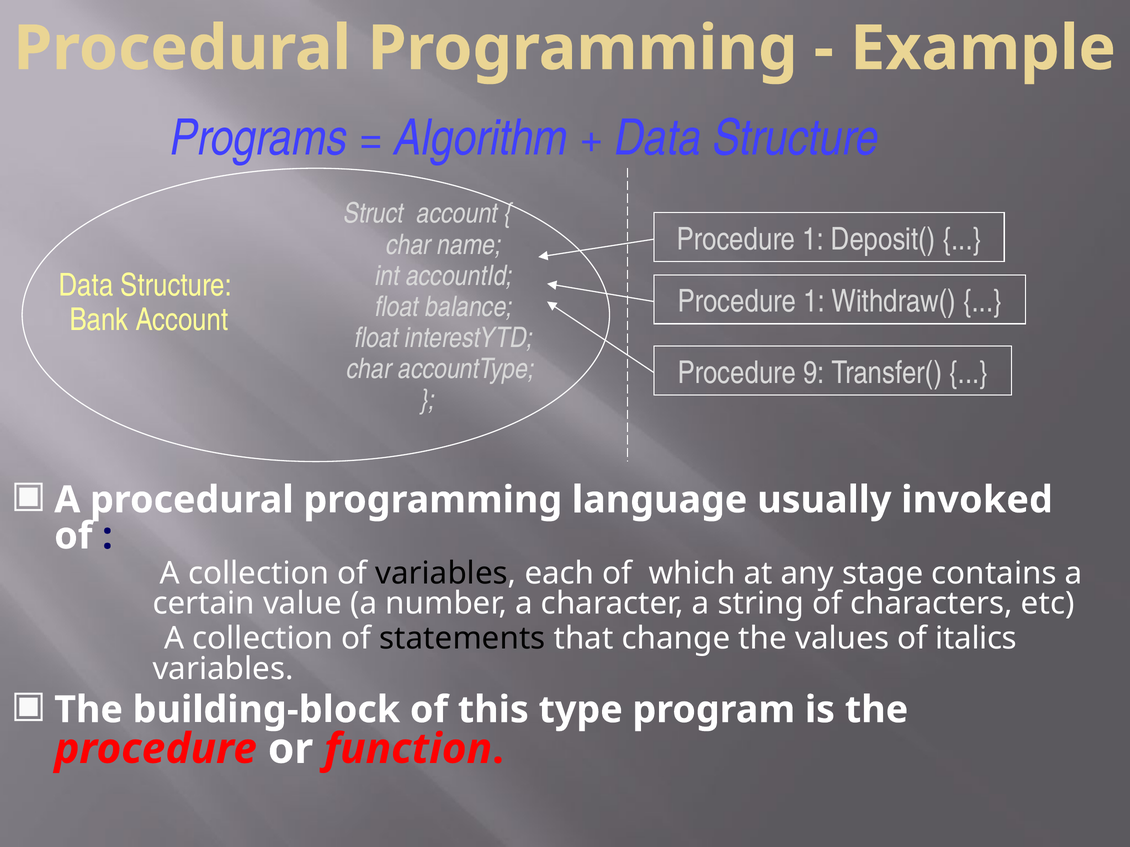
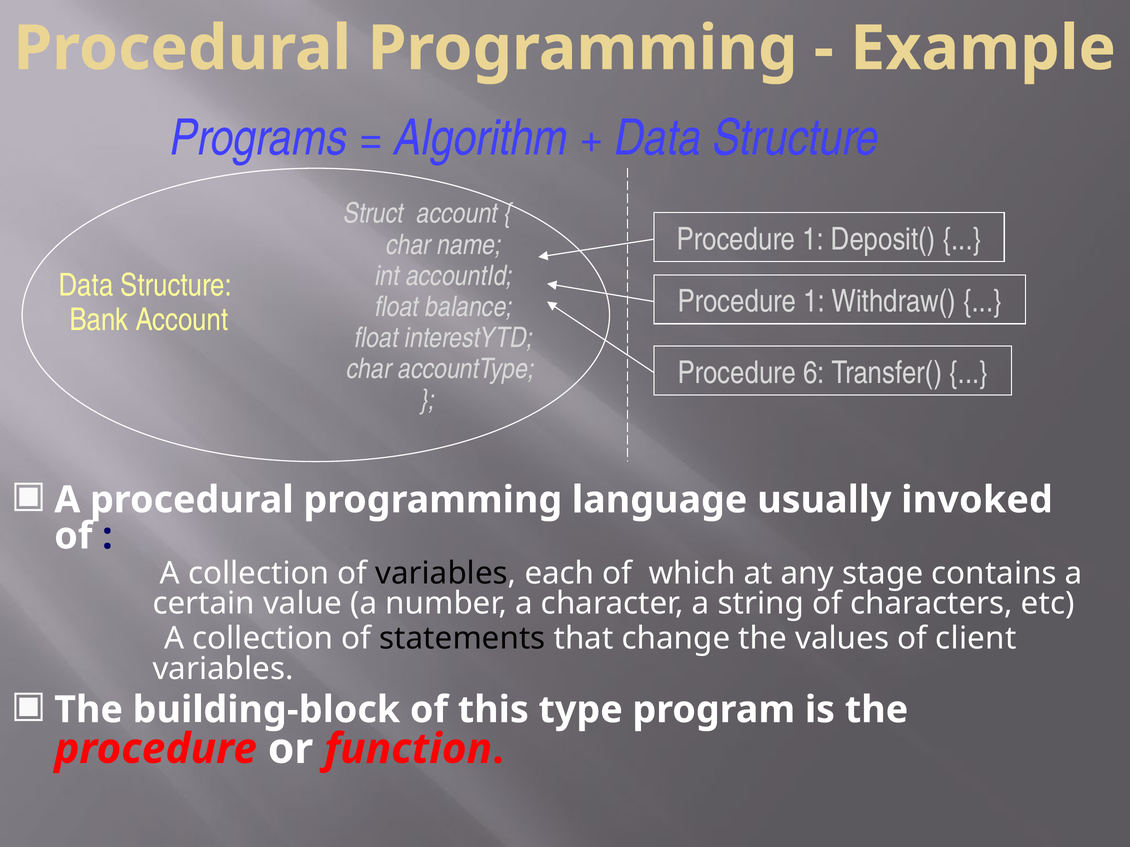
9: 9 -> 6 (814, 373)
italics: italics -> client (976, 639)
